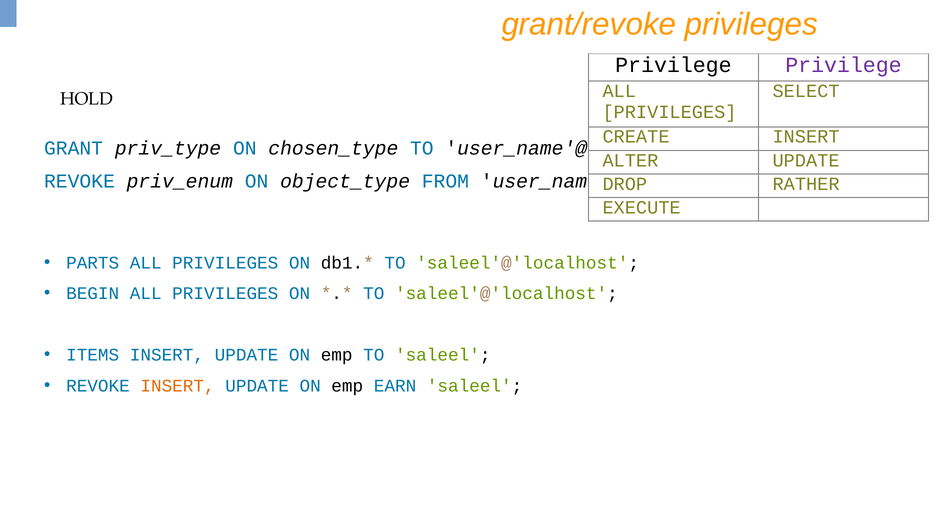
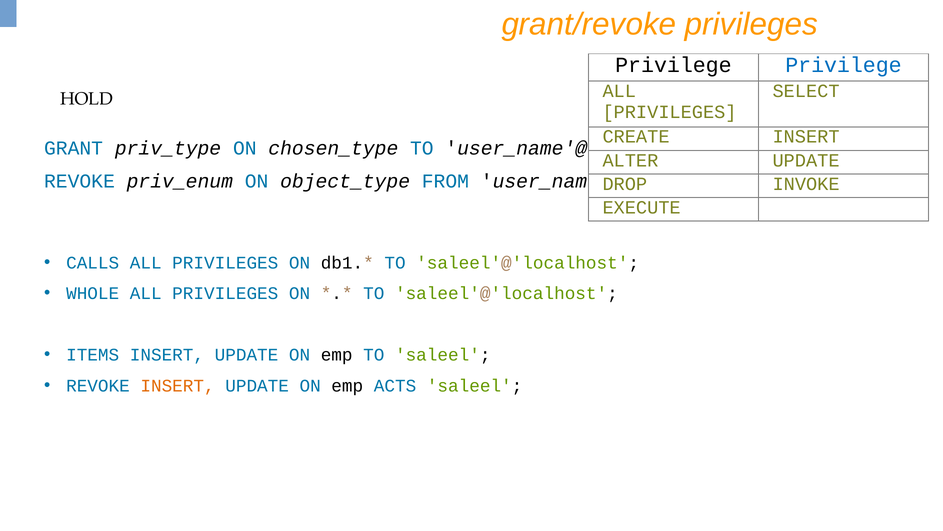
Privilege colour: purple -> blue (843, 65)
RATHER: RATHER -> INVOKE (806, 184)
PARTS: PARTS -> CALLS (93, 262)
BEGIN: BEGIN -> WHOLE (93, 293)
EARN: EARN -> ACTS (395, 385)
